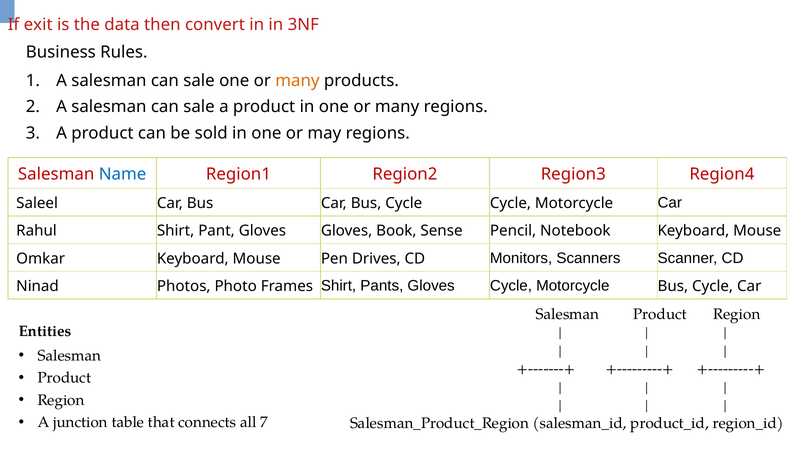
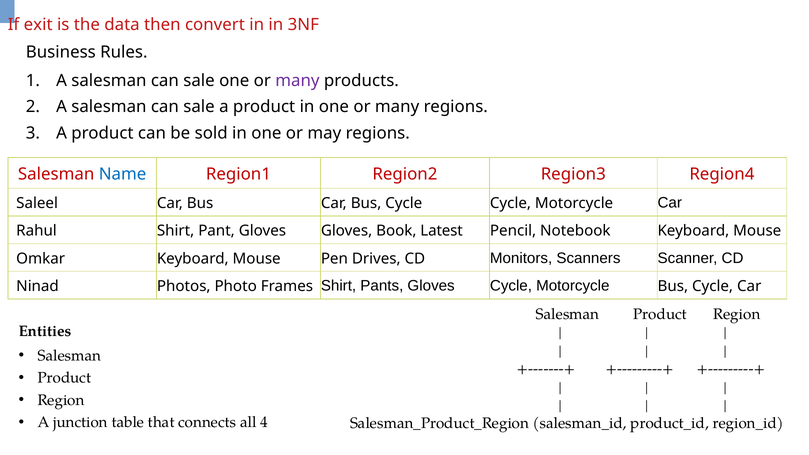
many colour: orange -> purple (297, 81)
Sense: Sense -> Latest (442, 231)
7: 7 -> 4 (264, 422)
